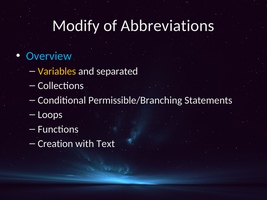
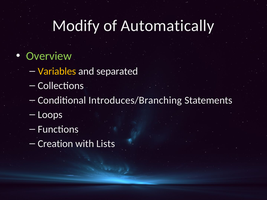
Abbreviations: Abbreviations -> Automatically (167, 26)
Overview colour: light blue -> light green (49, 56)
Permissible/Branching: Permissible/Branching -> Introduces/Branching (135, 100)
Text: Text -> Lists (106, 144)
